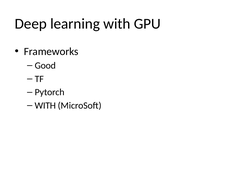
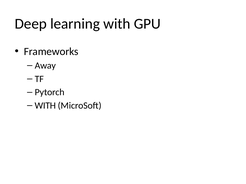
Good: Good -> Away (45, 66)
